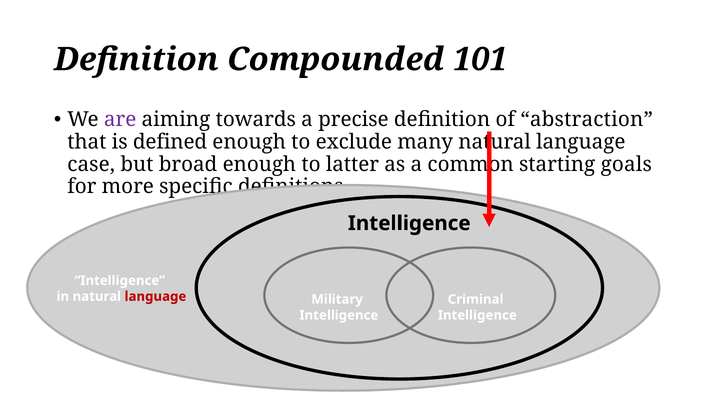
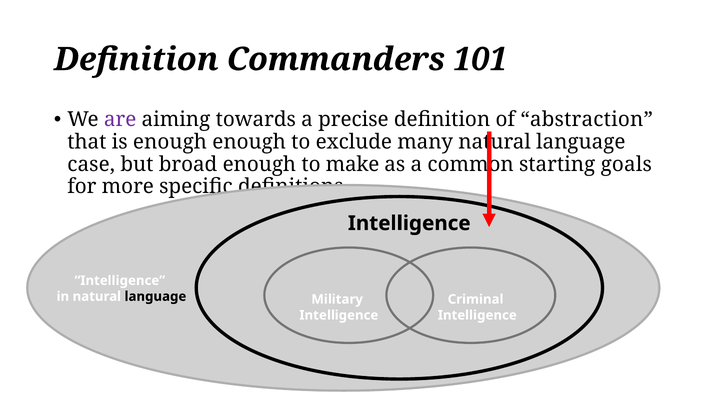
Compounded: Compounded -> Commanders (336, 59)
is defined: defined -> enough (170, 142)
latter: latter -> make (353, 164)
language colour: red -> black (155, 297)
